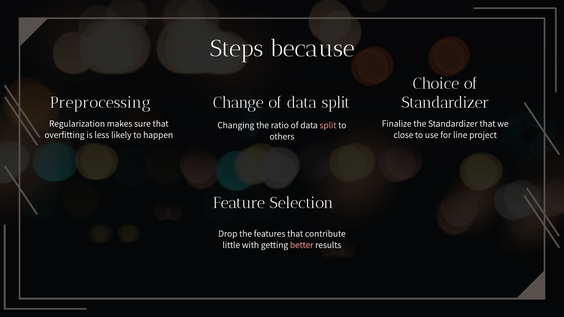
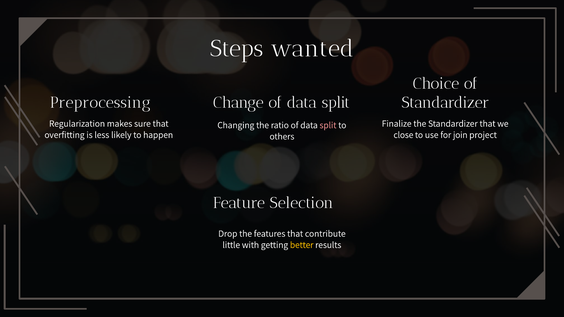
because: because -> wanted (312, 49)
line: line -> join (460, 135)
better colour: pink -> yellow (302, 245)
